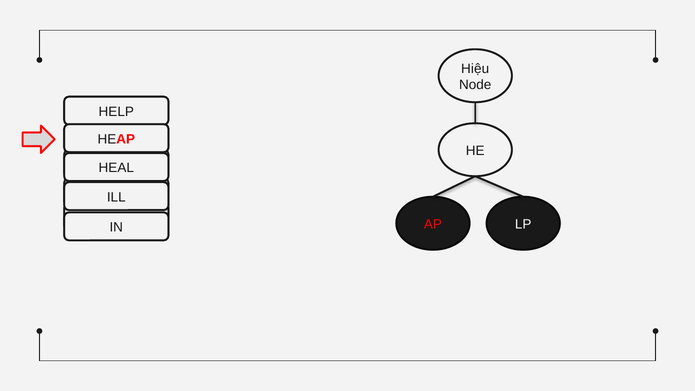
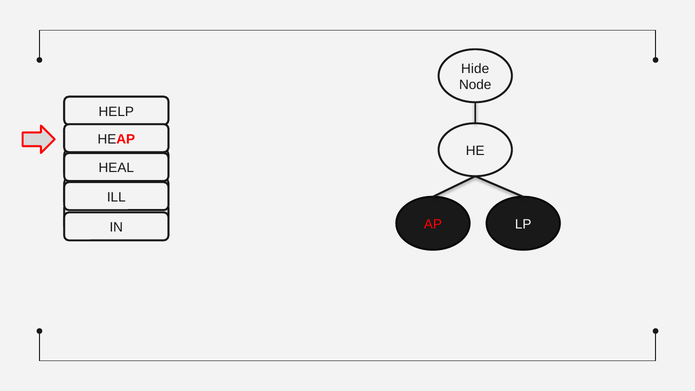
Hiệu: Hiệu -> Hide (475, 69)
